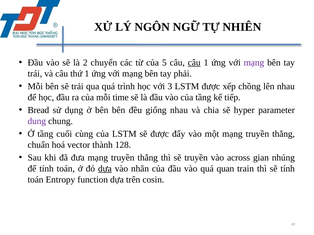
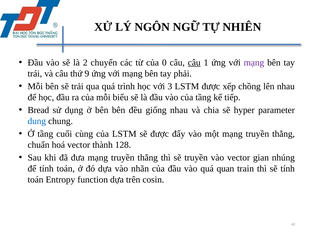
5: 5 -> 0 (164, 63)
thứ 1: 1 -> 9 (87, 74)
time: time -> biểu (121, 97)
dung colour: purple -> blue (37, 121)
vào across: across -> vector (239, 158)
dựa underline: present -> none (105, 169)
